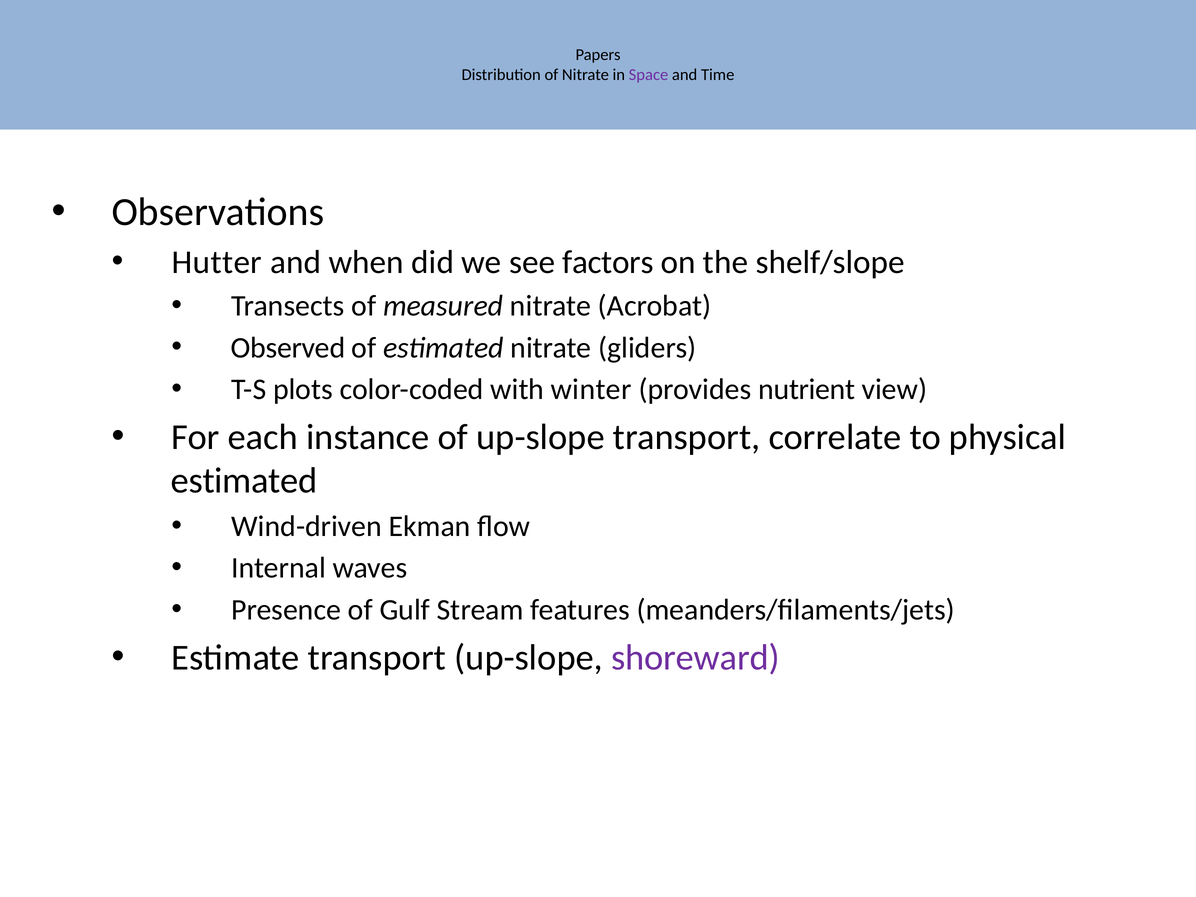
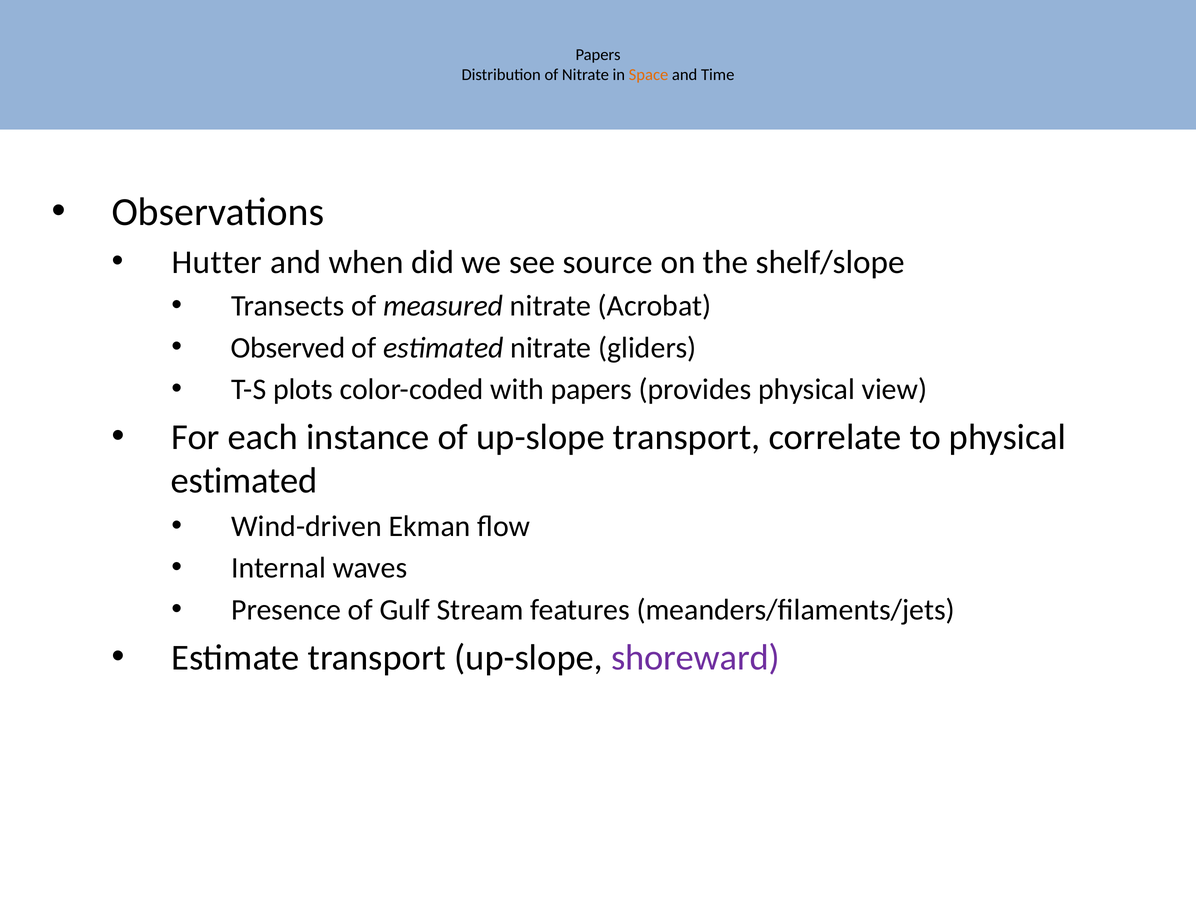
Space colour: purple -> orange (648, 75)
factors: factors -> source (608, 262)
with winter: winter -> papers (591, 390)
provides nutrient: nutrient -> physical (807, 390)
